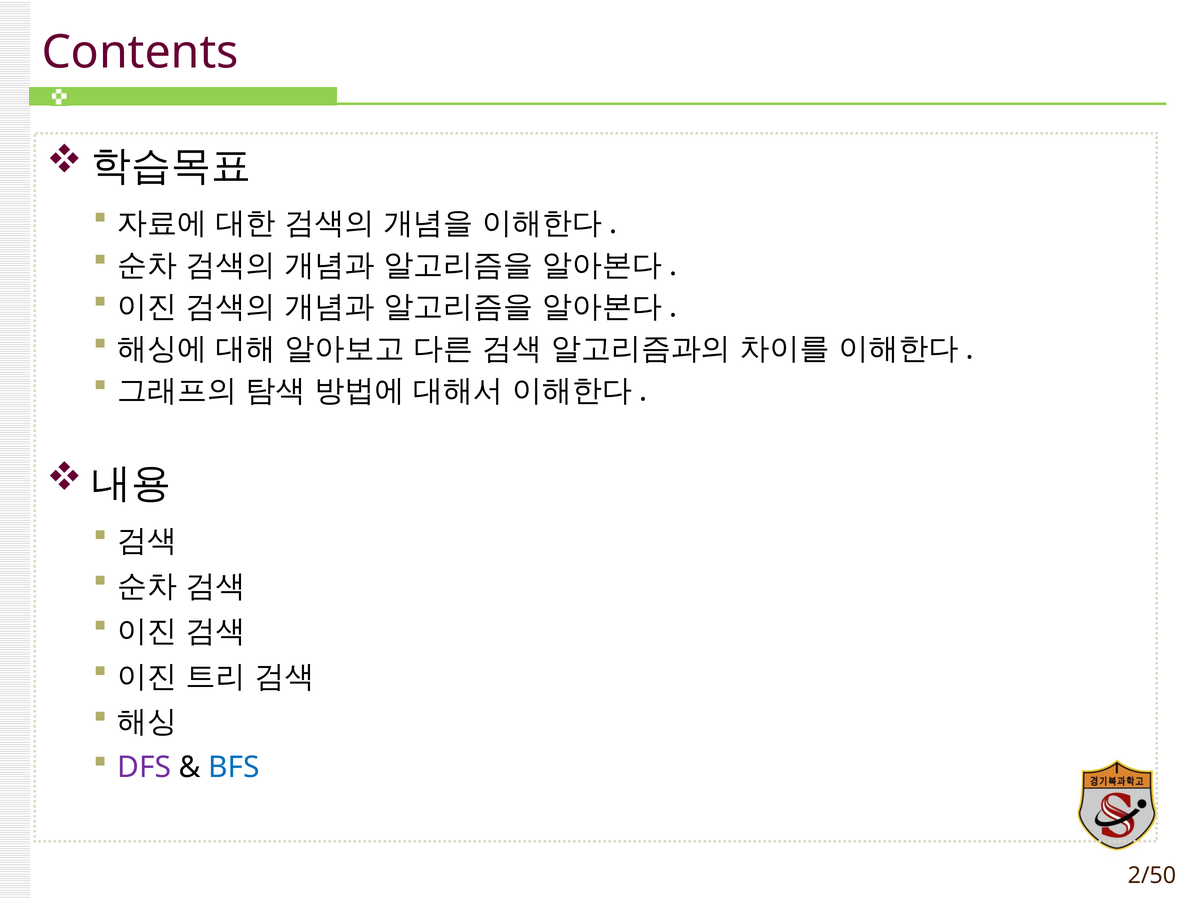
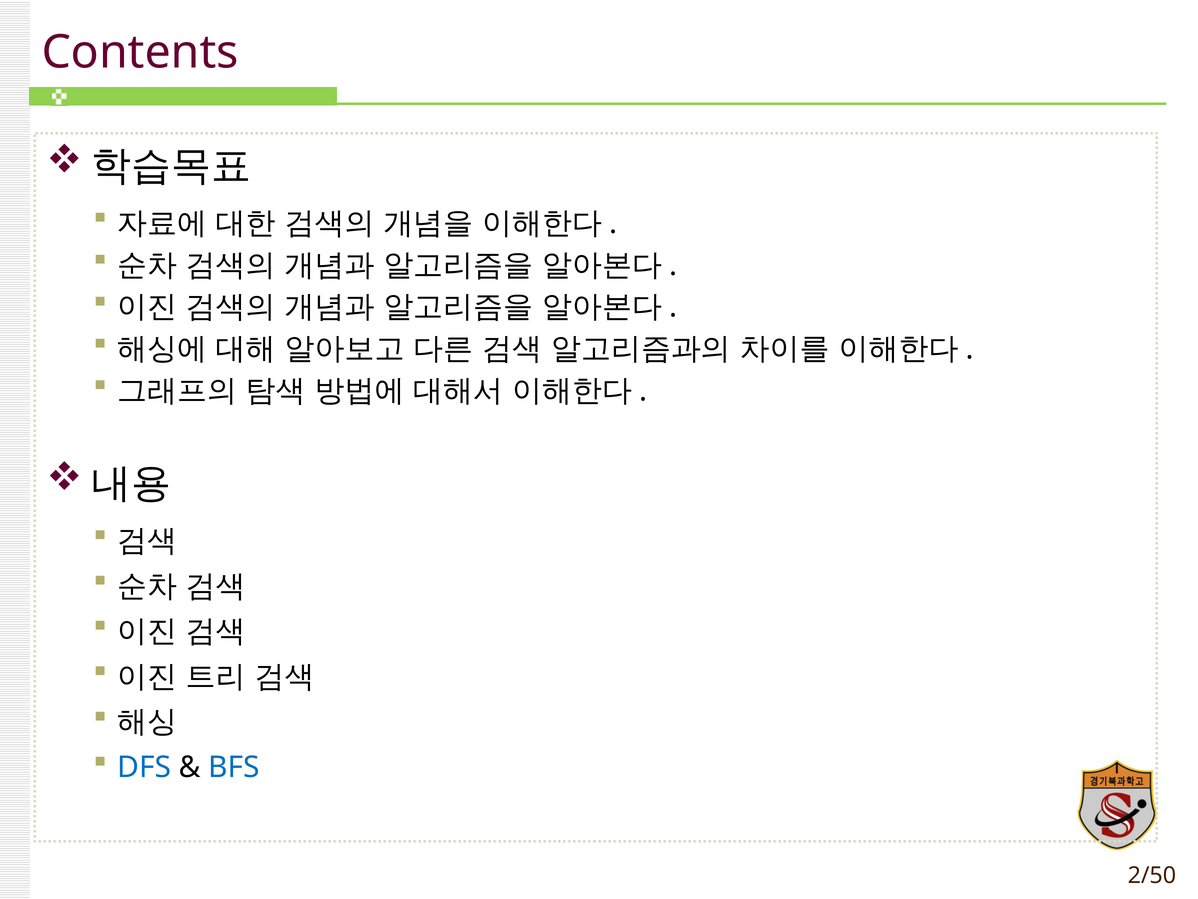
DFS colour: purple -> blue (144, 767)
